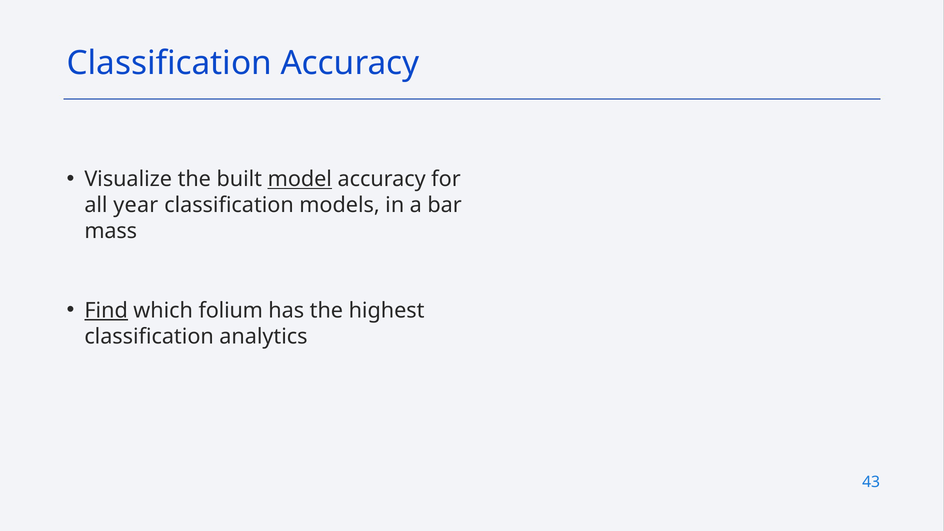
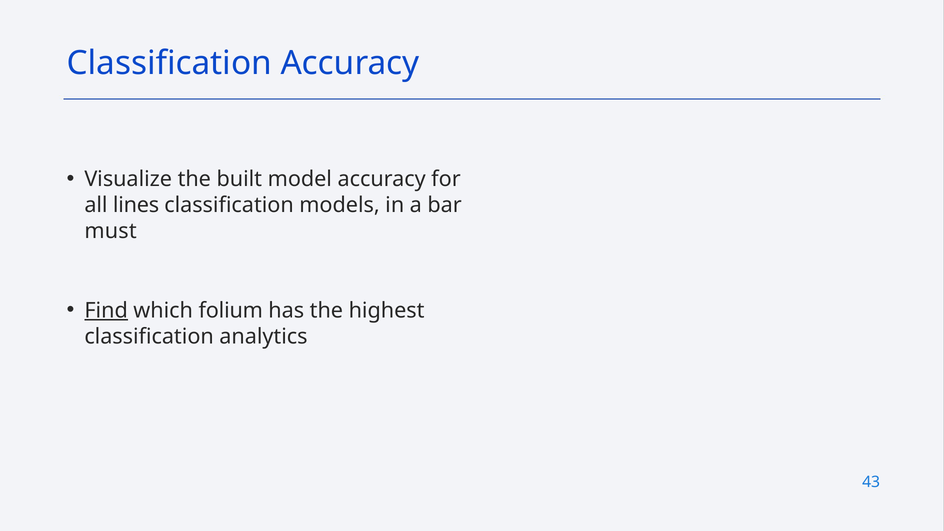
model underline: present -> none (300, 179)
year: year -> lines (136, 205)
mass: mass -> must (111, 231)
